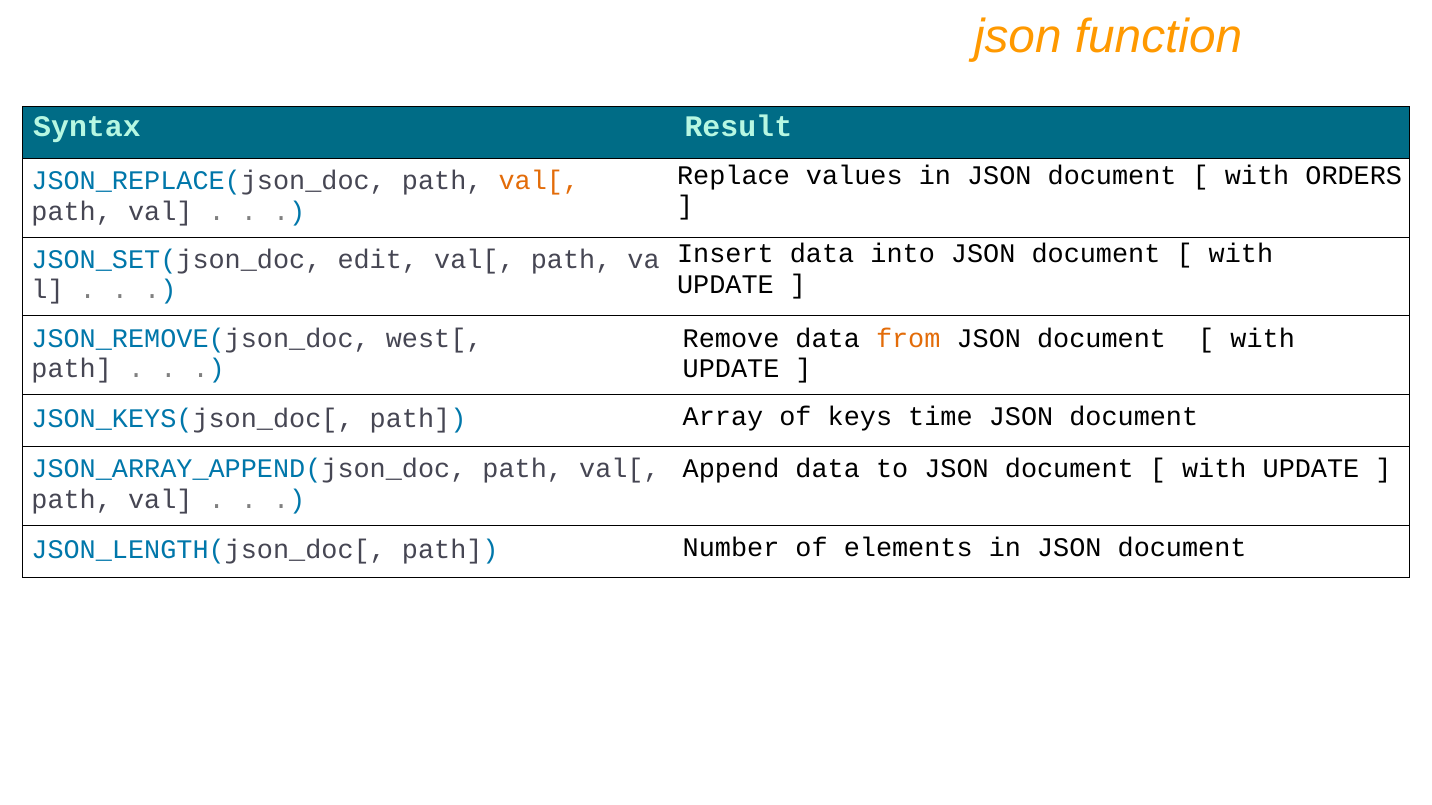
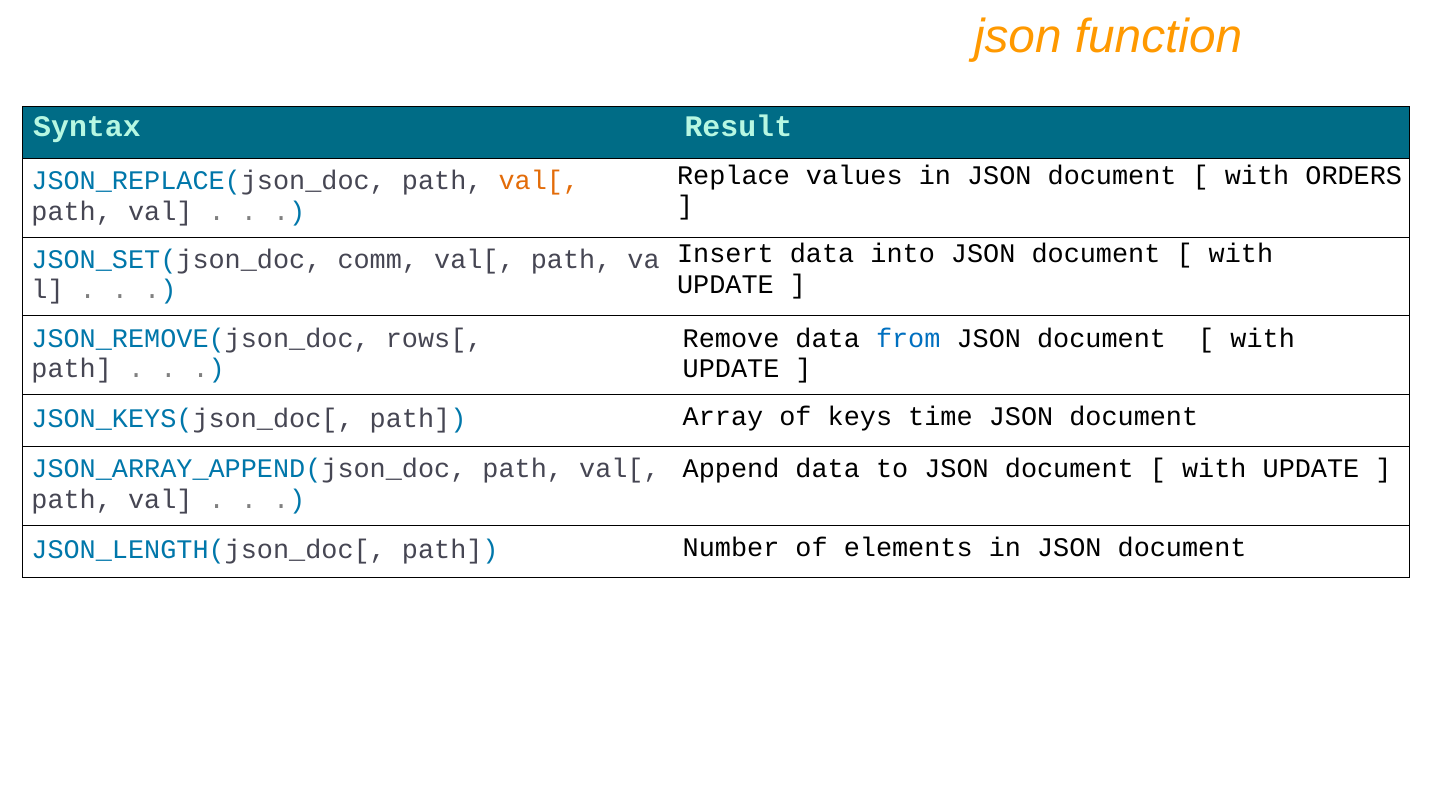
edit: edit -> comm (378, 260)
west[: west[ -> rows[ (434, 339)
from colour: orange -> blue (908, 339)
